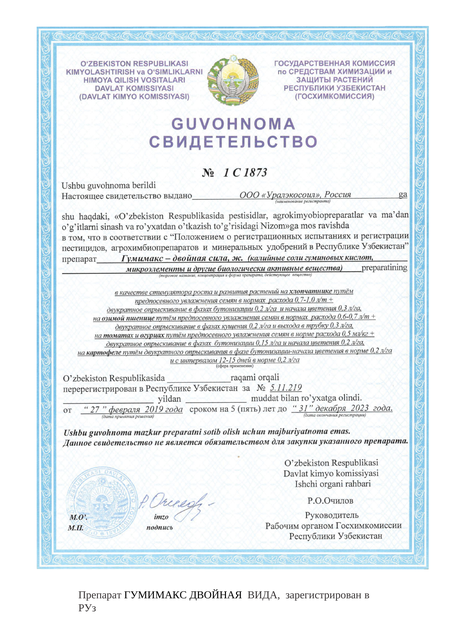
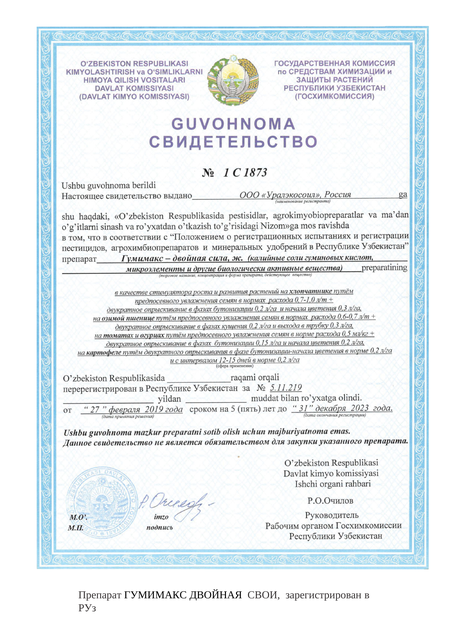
ВИДА: ВИДА -> СВОИ (264, 595)
